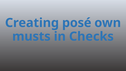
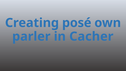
musts: musts -> parler (31, 36)
Checks: Checks -> Cacher (91, 36)
